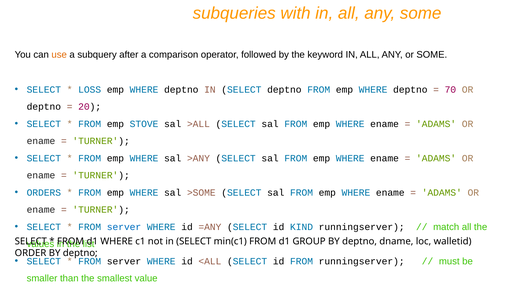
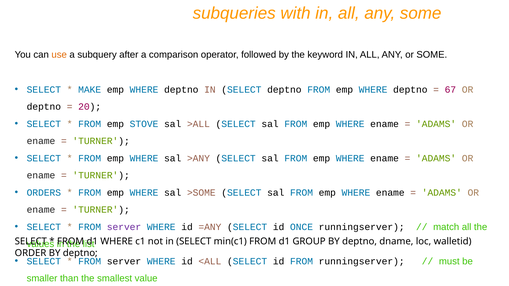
LOSS: LOSS -> MAKE (90, 90)
70: 70 -> 67 (450, 90)
server colour: blue -> purple (124, 227)
KIND: KIND -> ONCE (302, 227)
